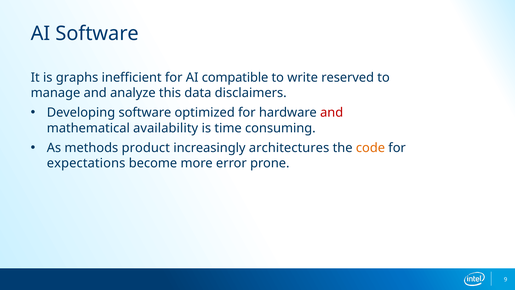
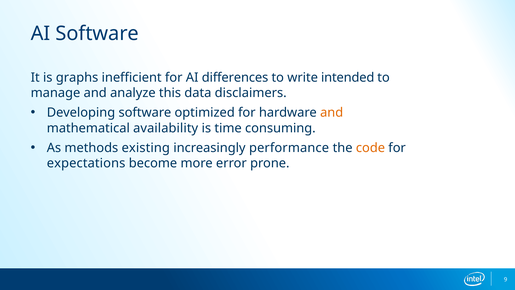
compatible: compatible -> differences (235, 77)
reserved: reserved -> intended (348, 77)
and colour: red -> orange (332, 113)
product: product -> existing (146, 148)
architectures: architectures -> performance (289, 148)
